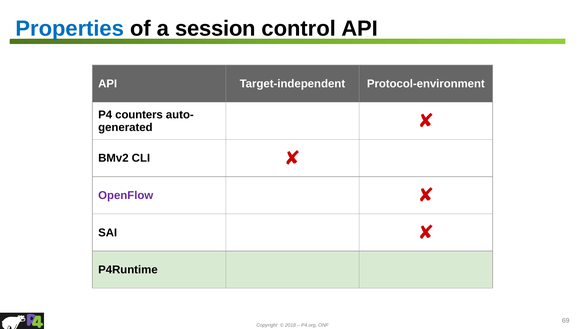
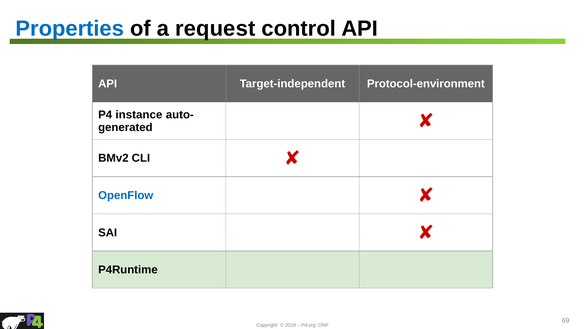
session: session -> request (215, 29)
counters: counters -> instance (139, 115)
OpenFlow colour: purple -> blue (126, 195)
